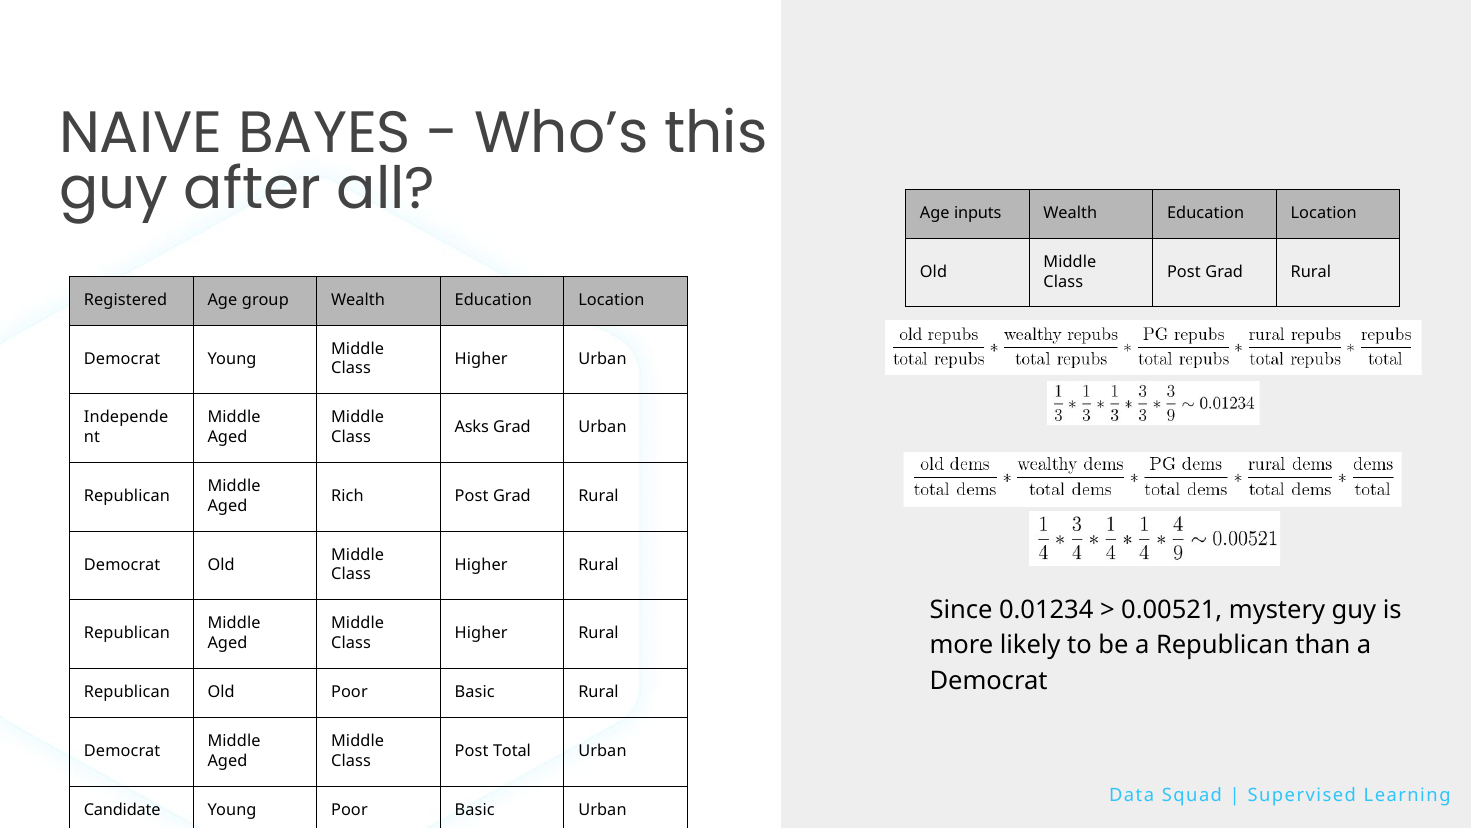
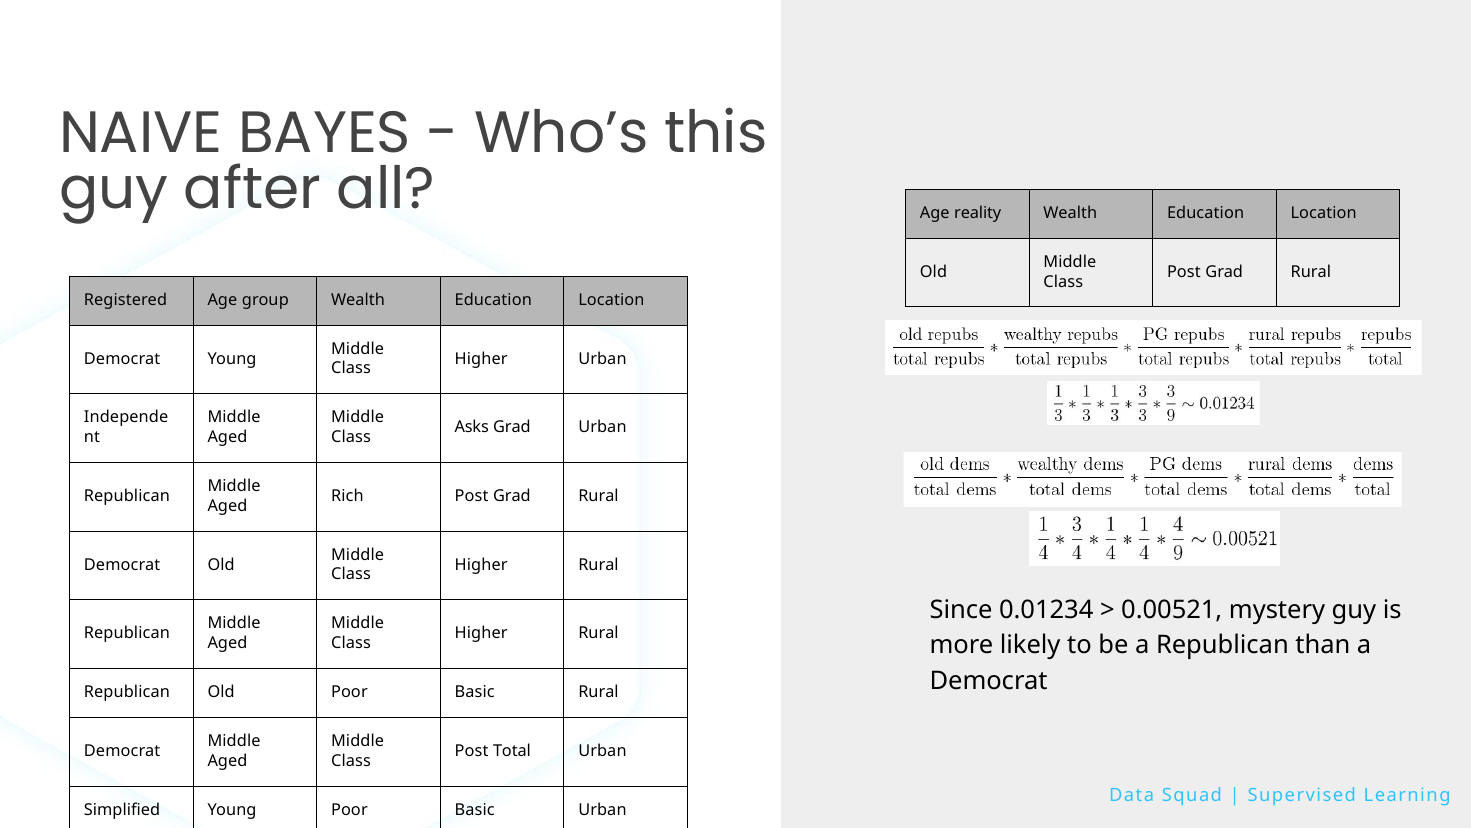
inputs: inputs -> reality (978, 213)
Candidate: Candidate -> Simplified (122, 809)
